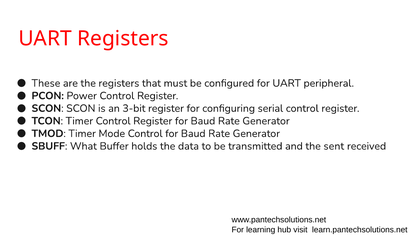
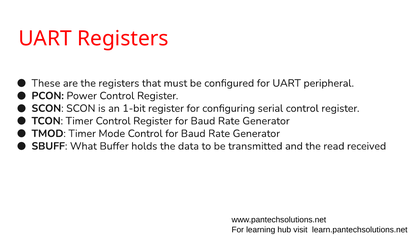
3-bit: 3-bit -> 1-bit (134, 108)
sent: sent -> read (334, 146)
